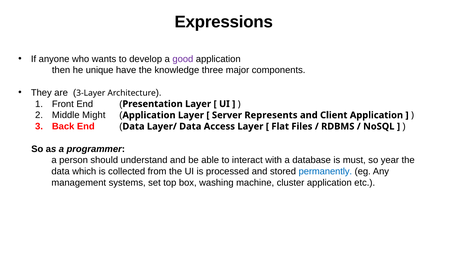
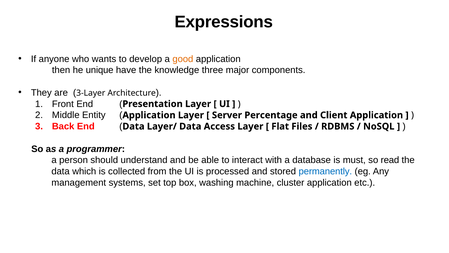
good colour: purple -> orange (183, 59)
Might: Might -> Entity (94, 115)
Represents: Represents -> Percentage (271, 115)
year: year -> read (390, 160)
